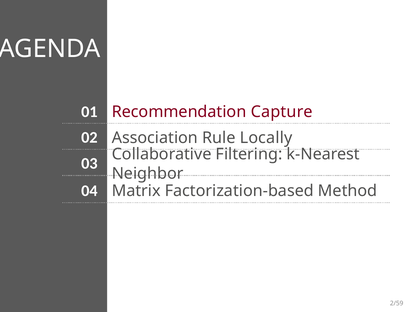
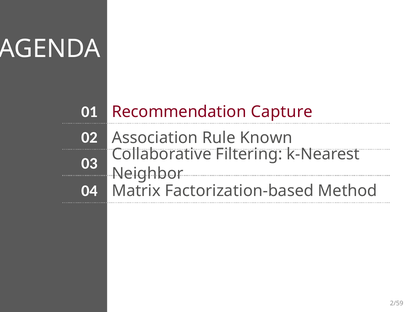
Locally: Locally -> Known (266, 138)
